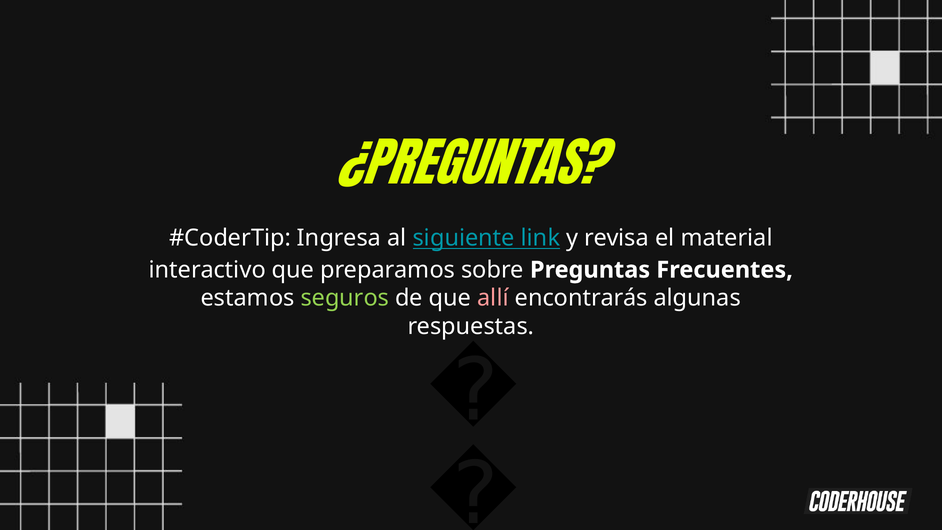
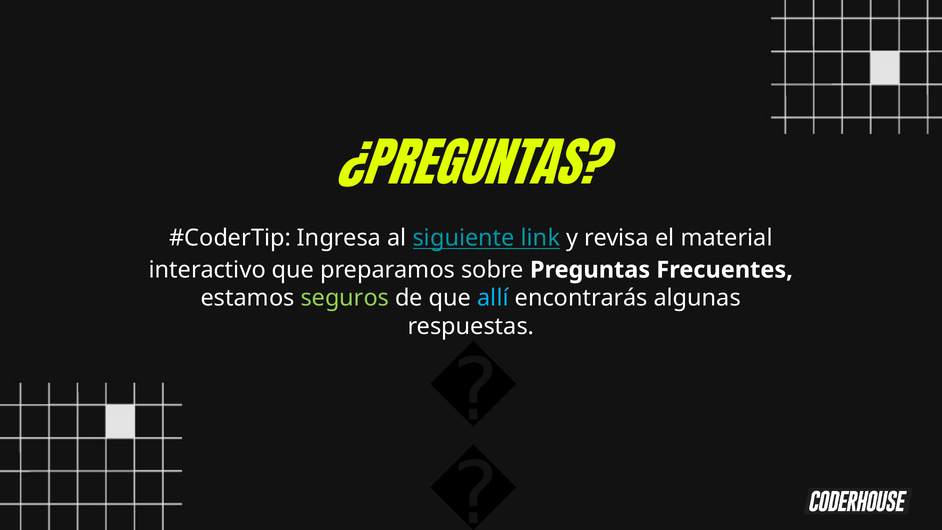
allí colour: pink -> light blue (493, 298)
